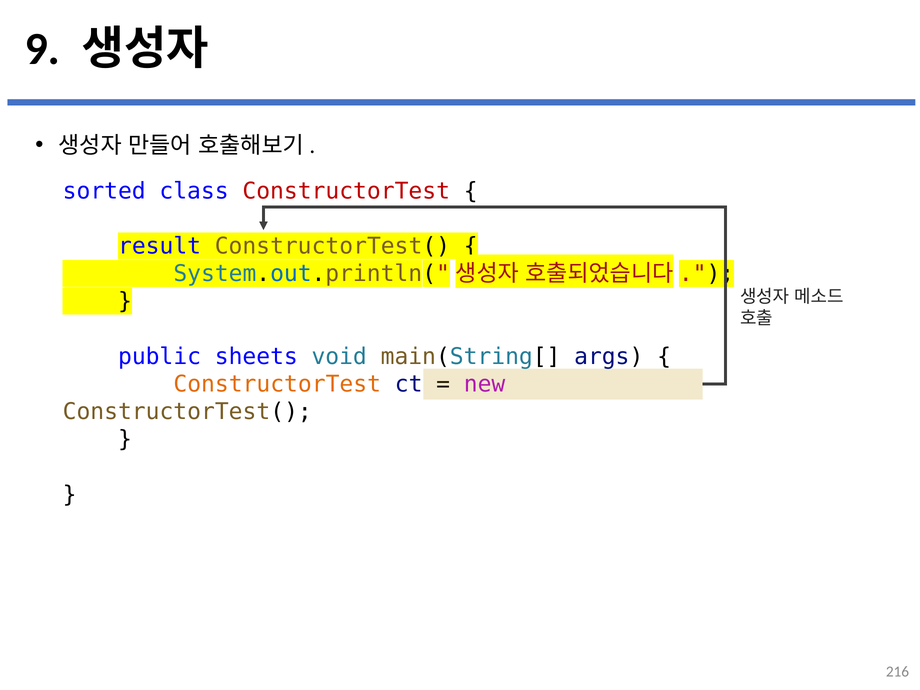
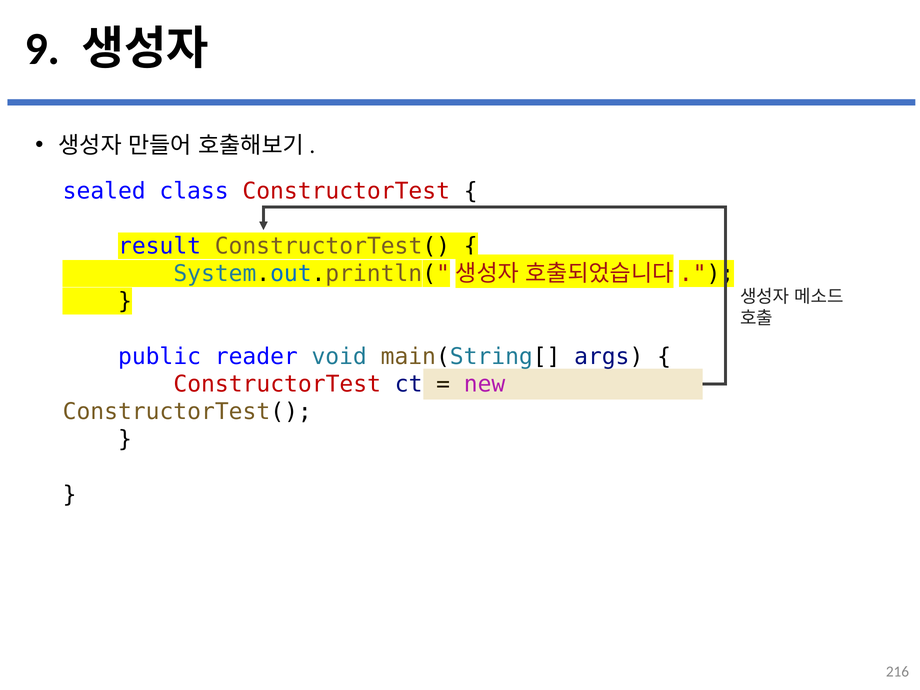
sorted: sorted -> sealed (104, 191)
sheets: sheets -> reader (256, 357)
ConstructorTest colour: orange -> red (277, 384)
